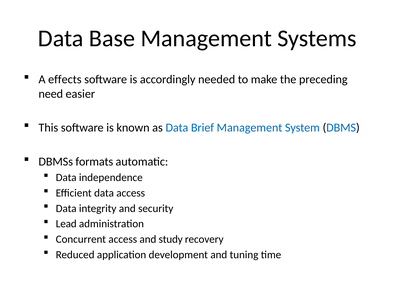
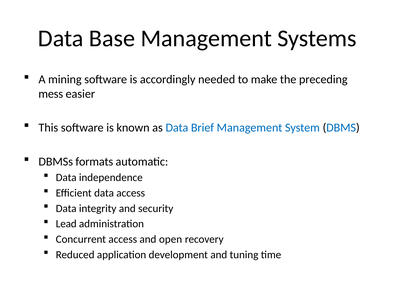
effects: effects -> mining (65, 79)
need: need -> mess (51, 94)
study: study -> open (171, 239)
